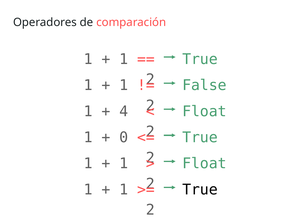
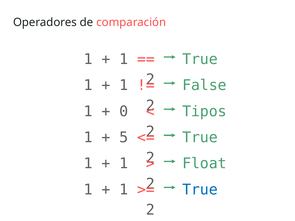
4: 4 -> 0 (124, 111)
Float: Float -> Tipos (204, 111)
0: 0 -> 5 (124, 138)
True colour: black -> blue (200, 190)
